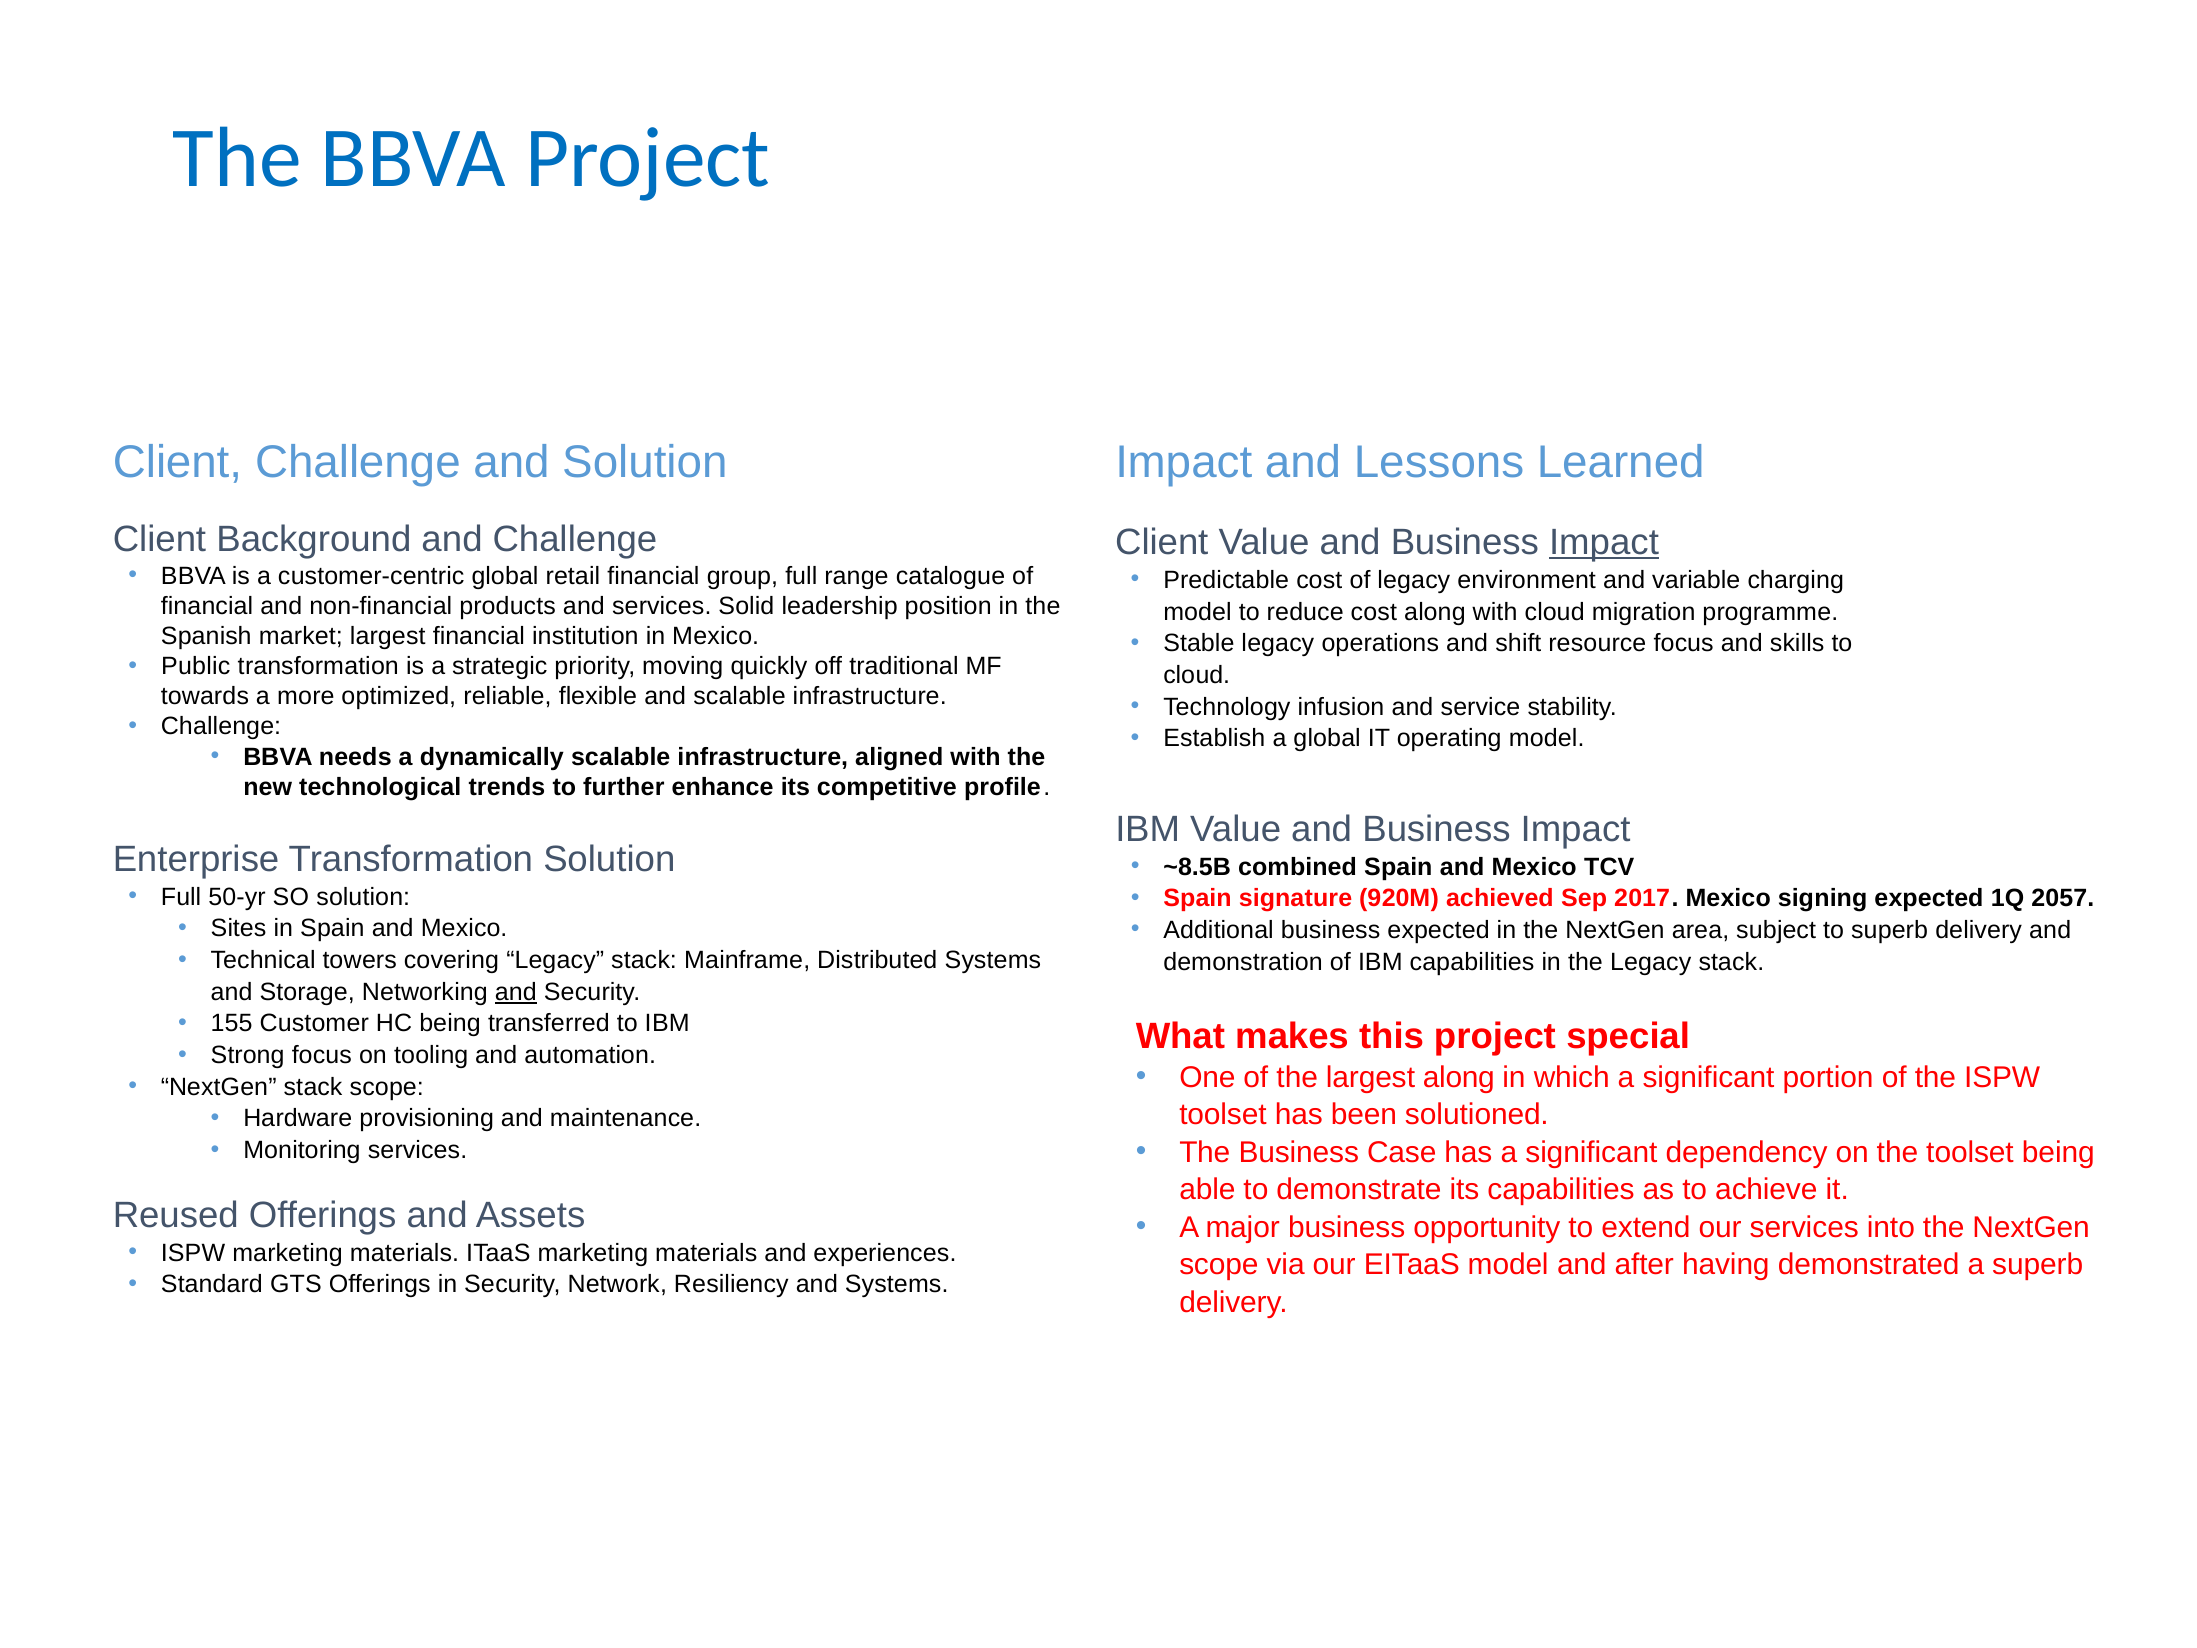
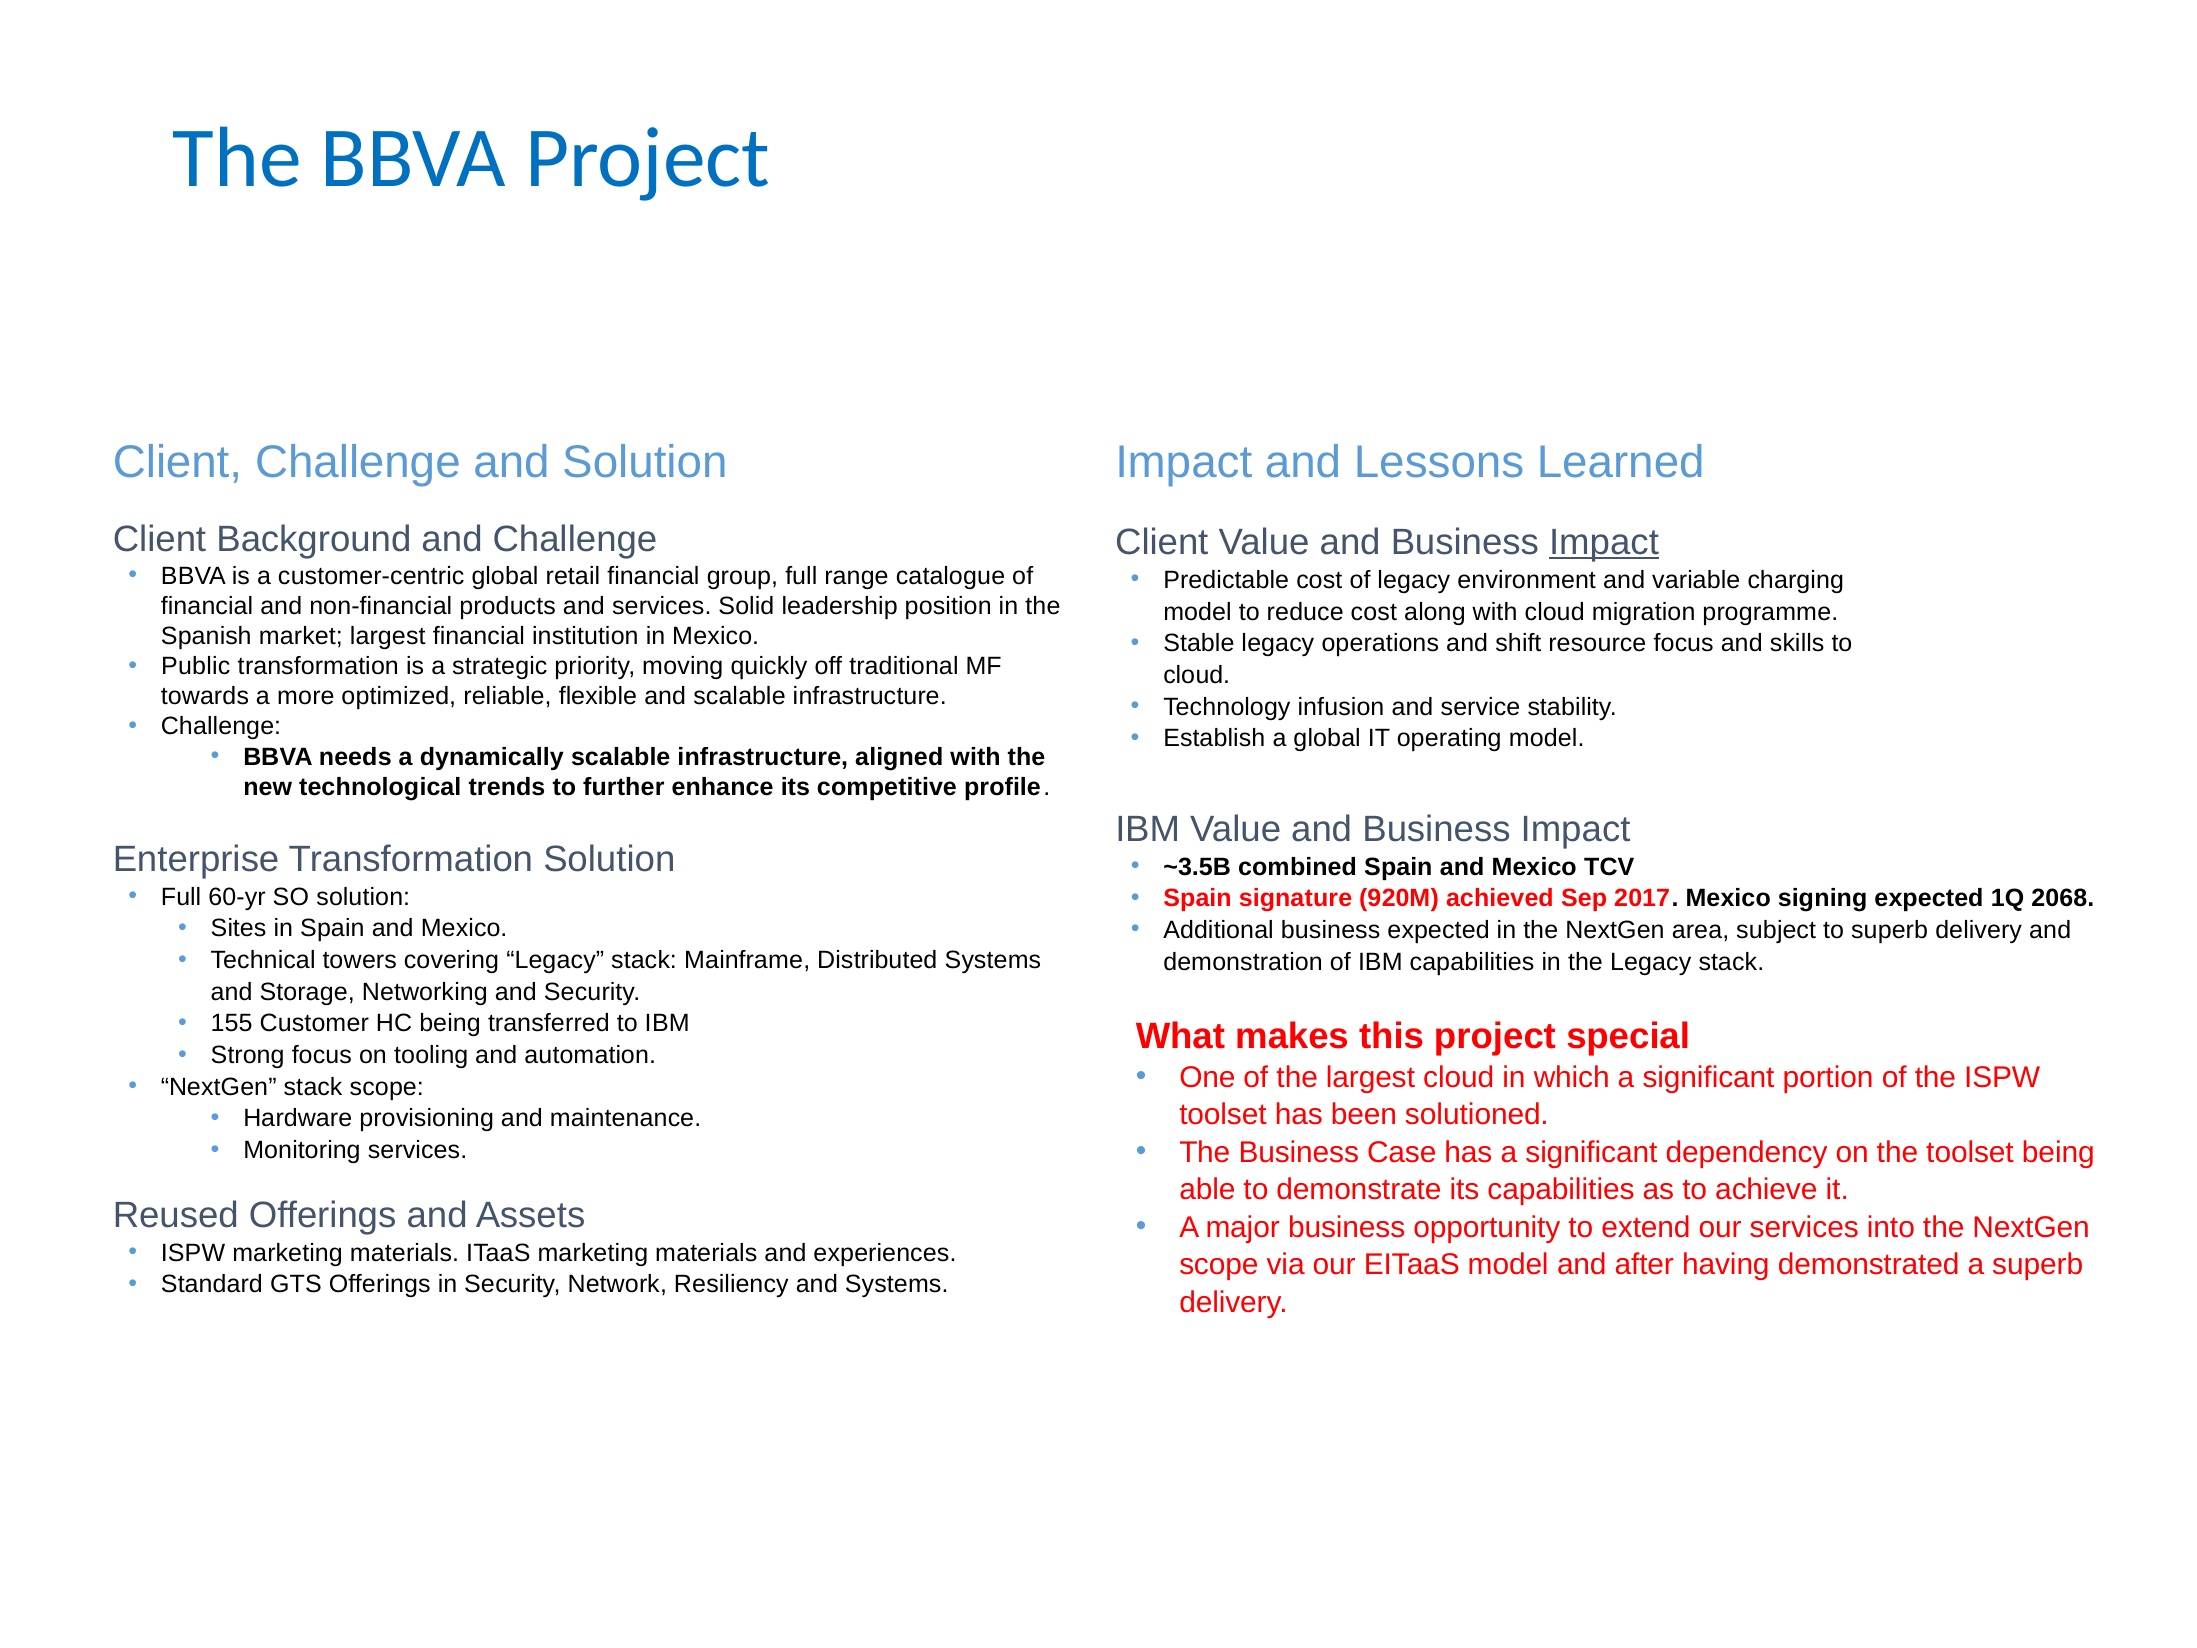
~8.5B: ~8.5B -> ~3.5B (1197, 867)
50-yr: 50-yr -> 60-yr (237, 897)
2057: 2057 -> 2068 (2063, 898)
and underline: present -> none (516, 992)
largest along: along -> cloud (1459, 1077)
